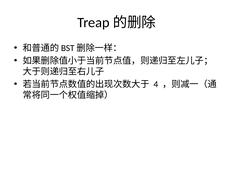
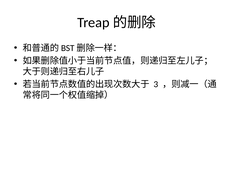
4: 4 -> 3 (156, 84)
